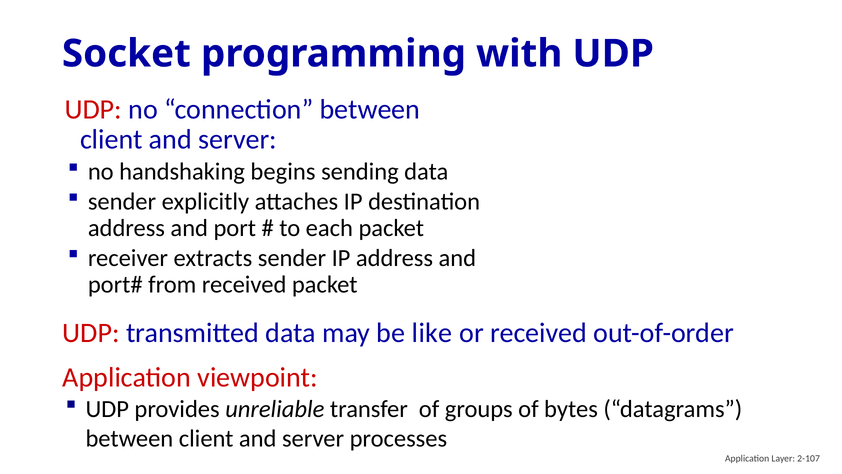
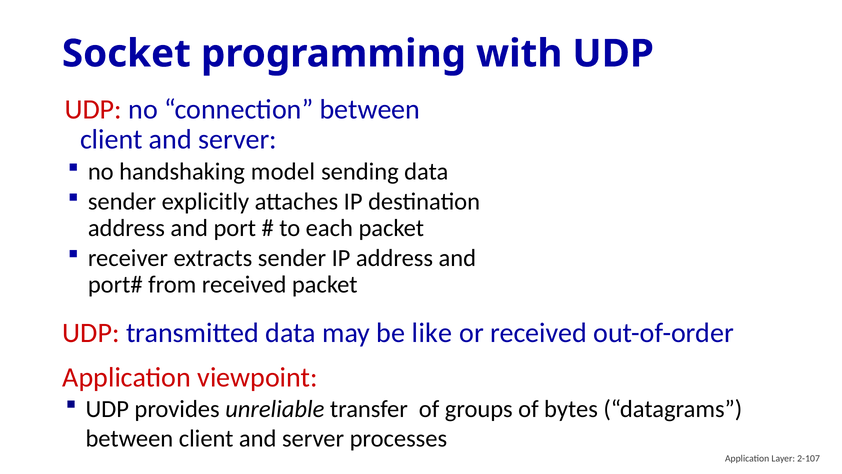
begins: begins -> model (283, 171)
